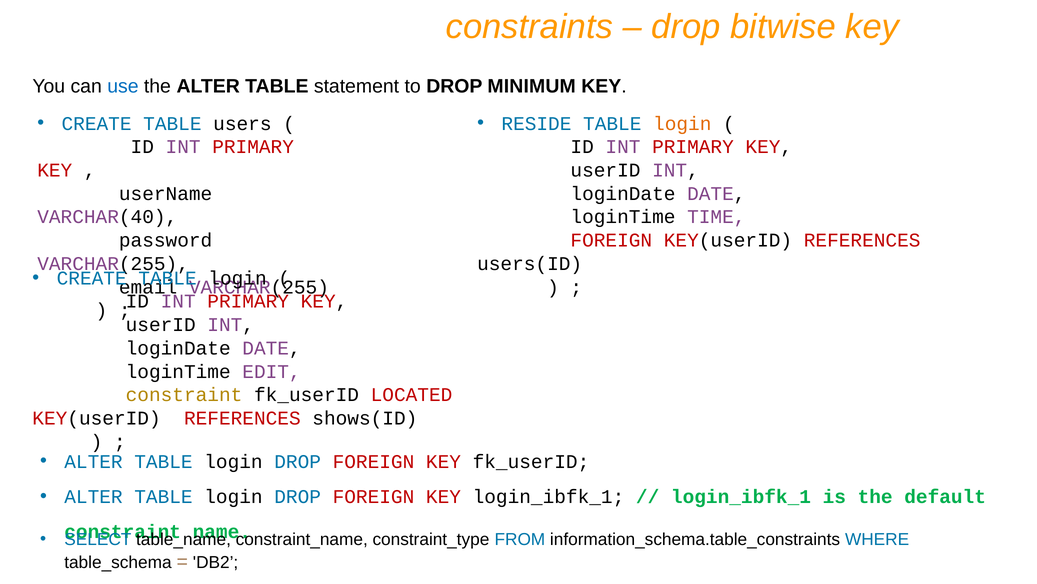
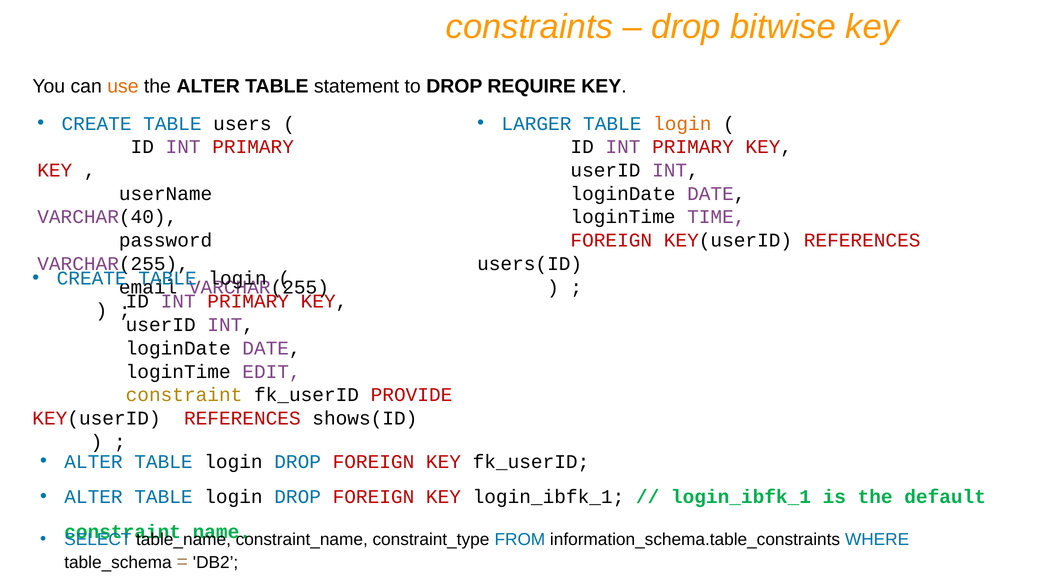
use colour: blue -> orange (123, 86)
MINIMUM: MINIMUM -> REQUIRE (532, 86)
RESIDE: RESIDE -> LARGER (536, 123)
LOCATED: LOCATED -> PROVIDE (412, 395)
